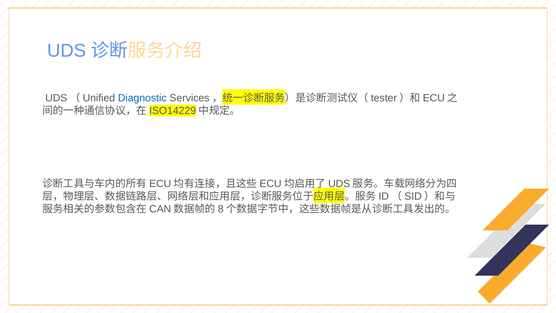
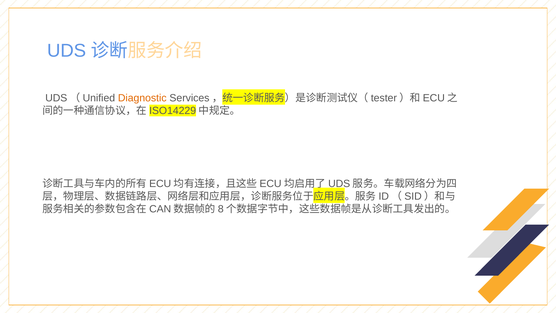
Diagnostic colour: blue -> orange (142, 98)
